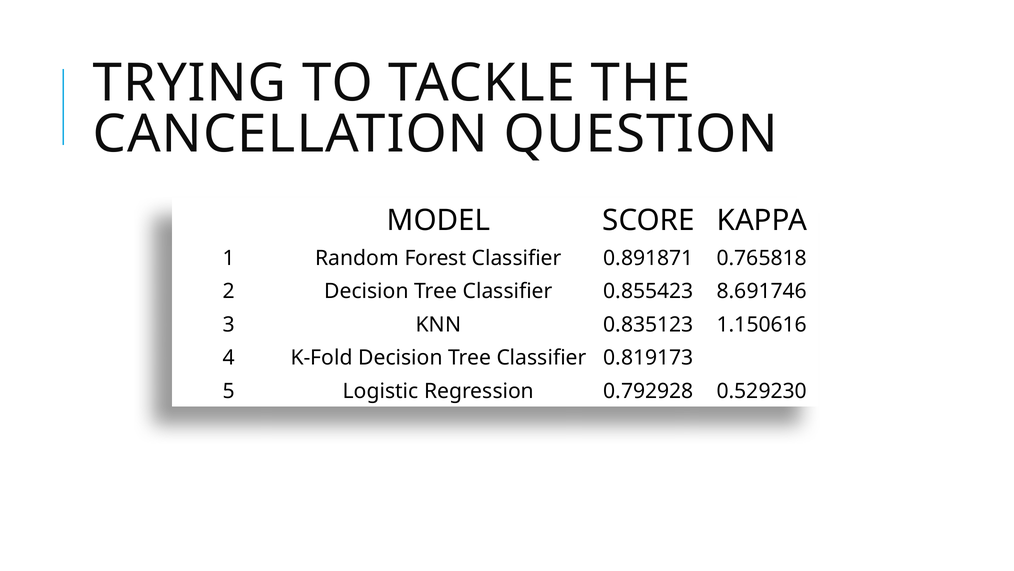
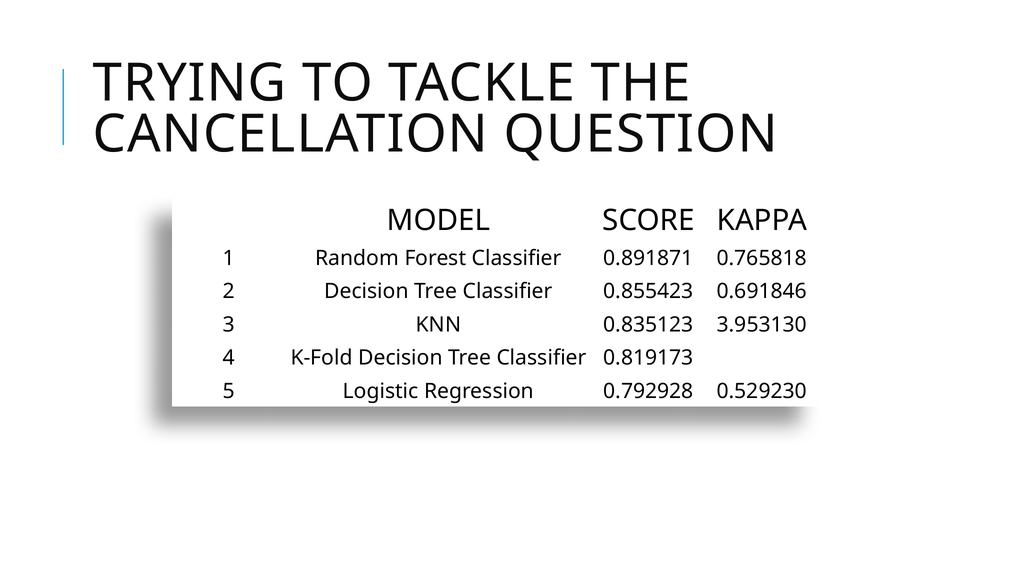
8.691746: 8.691746 -> 0.691846 (762, 291)
1.150616: 1.150616 -> 3.953130 (762, 324)
